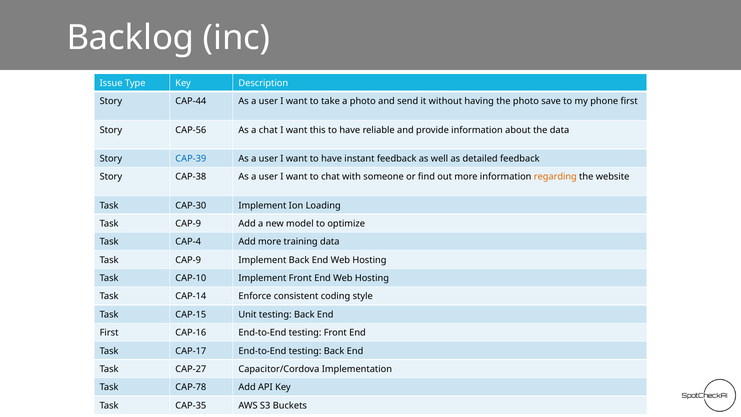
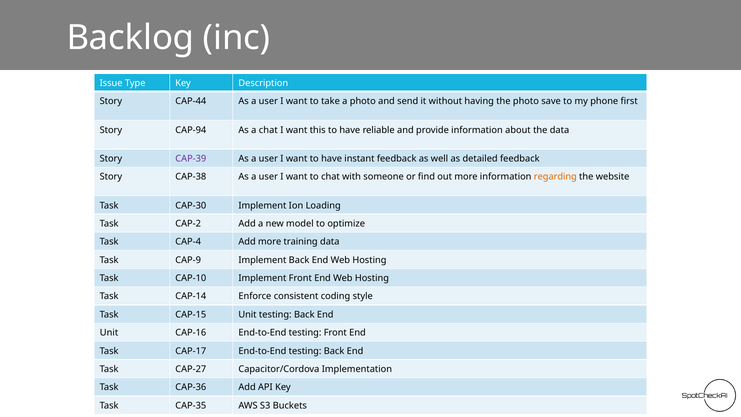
CAP-56: CAP-56 -> CAP-94 (191, 130)
CAP-39 colour: blue -> purple (191, 159)
CAP-9: CAP-9 -> CAP-2 (188, 224)
First: First -> Unit (109, 333)
CAP-78: CAP-78 -> CAP-36 (191, 387)
